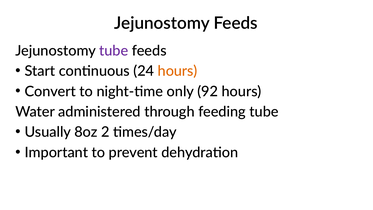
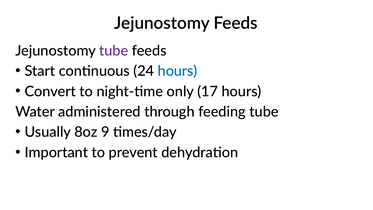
hours colour: orange -> blue (178, 71)
92: 92 -> 17 (208, 91)
2: 2 -> 9 (105, 132)
